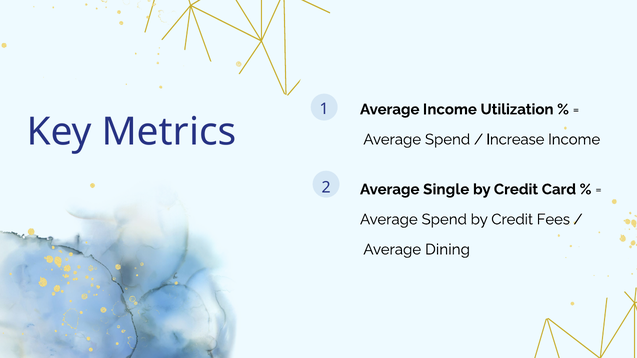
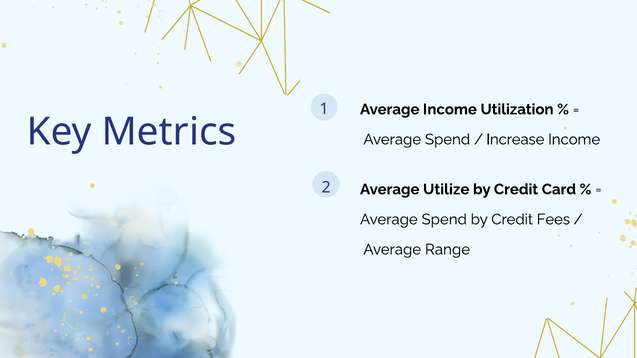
Single: Single -> Utilize (446, 189)
Dining: Dining -> Range (448, 250)
